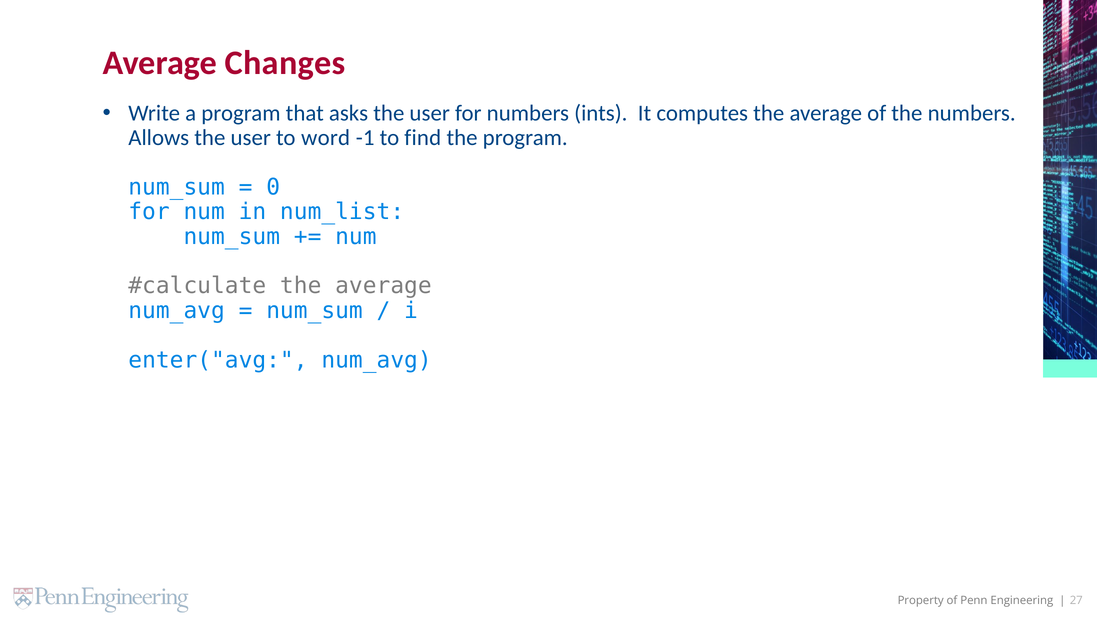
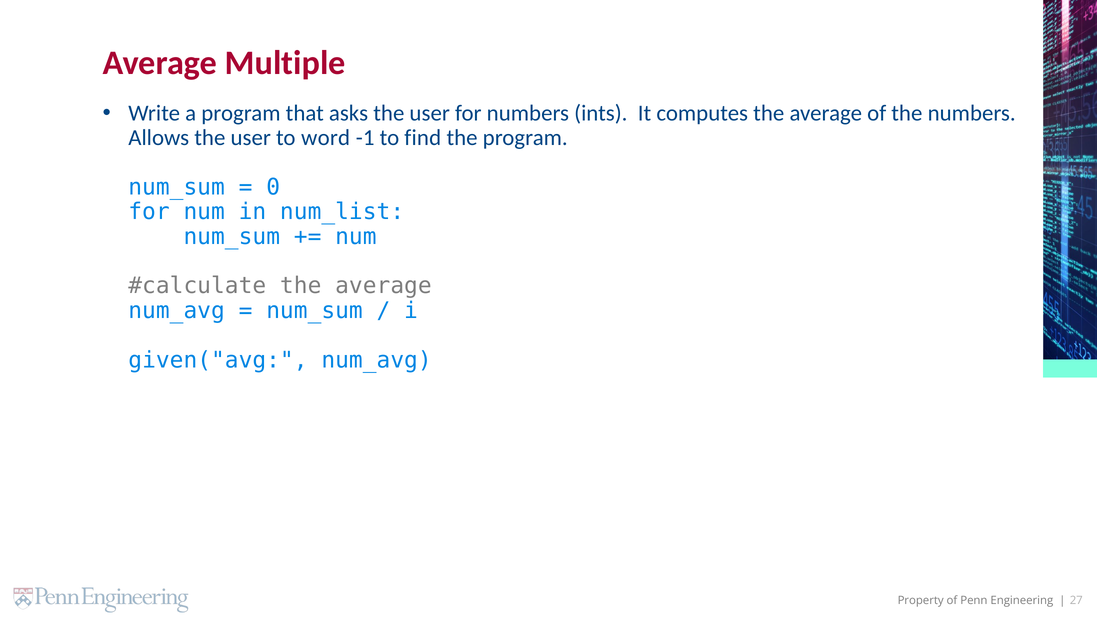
Changes: Changes -> Multiple (285, 63)
enter("avg: enter("avg -> given("avg (218, 360)
